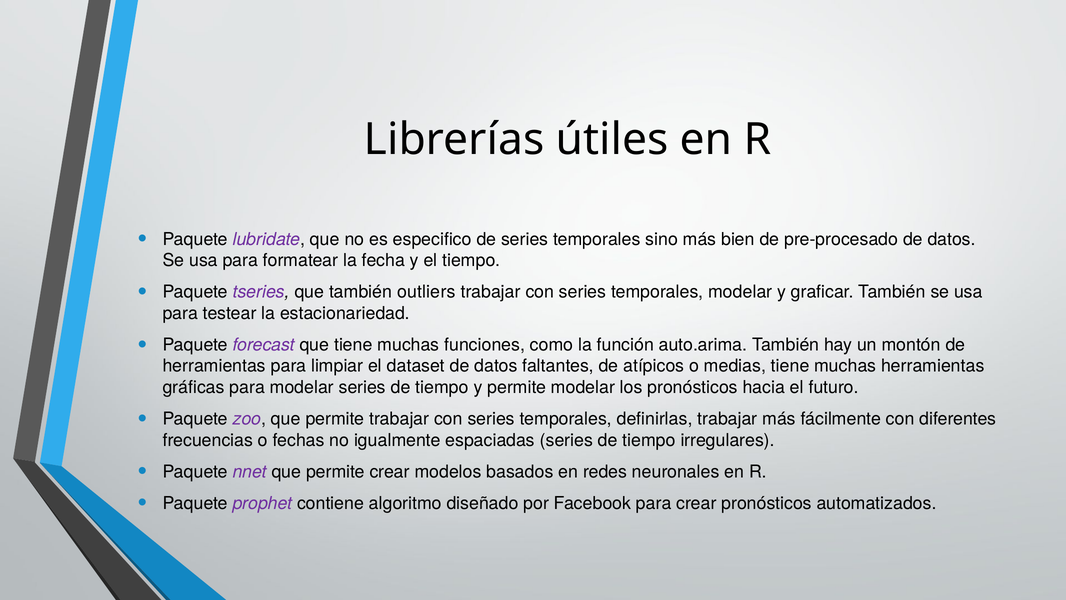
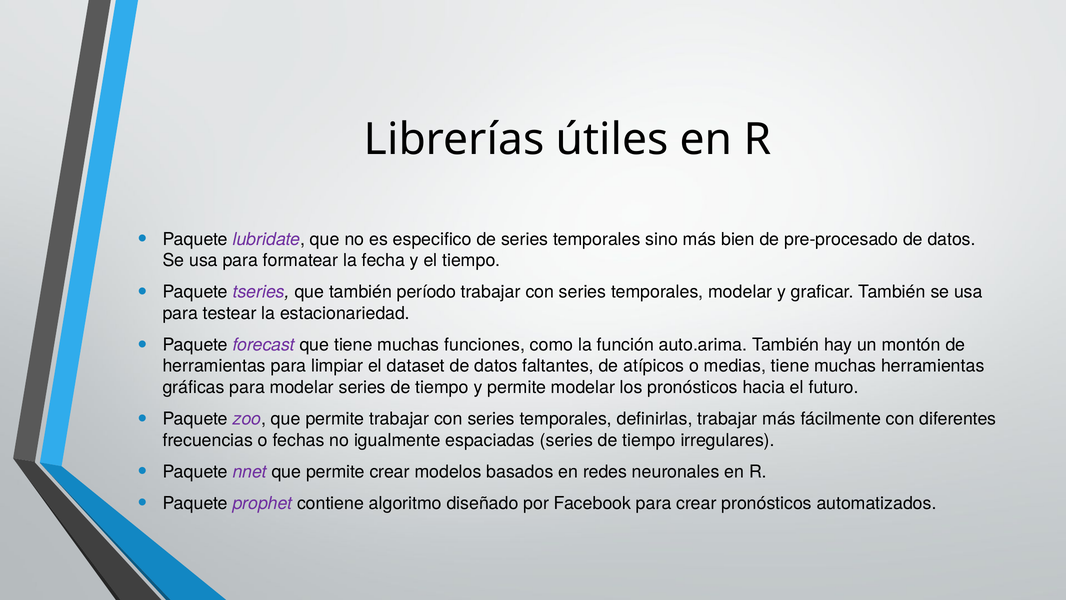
outliers: outliers -> período (426, 292)
